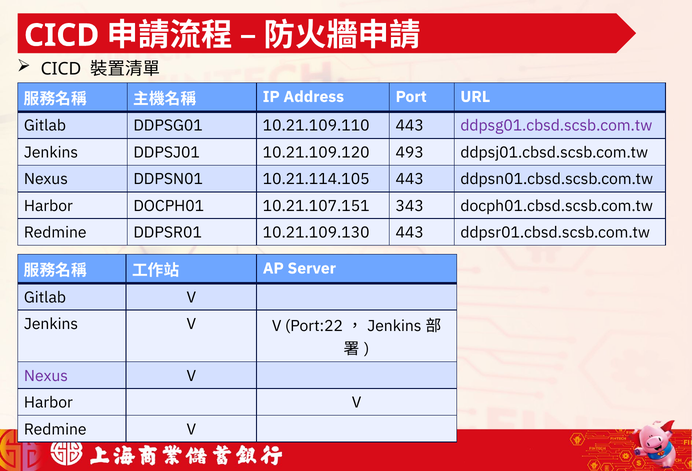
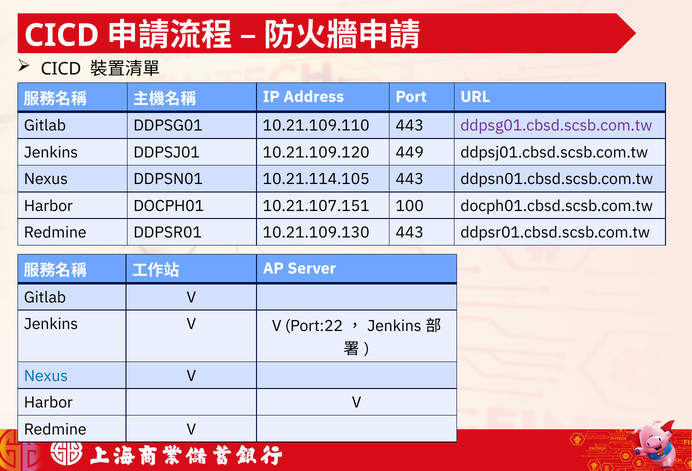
493: 493 -> 449 (410, 152)
343: 343 -> 100 (410, 206)
Nexus colour: purple -> blue (46, 376)
